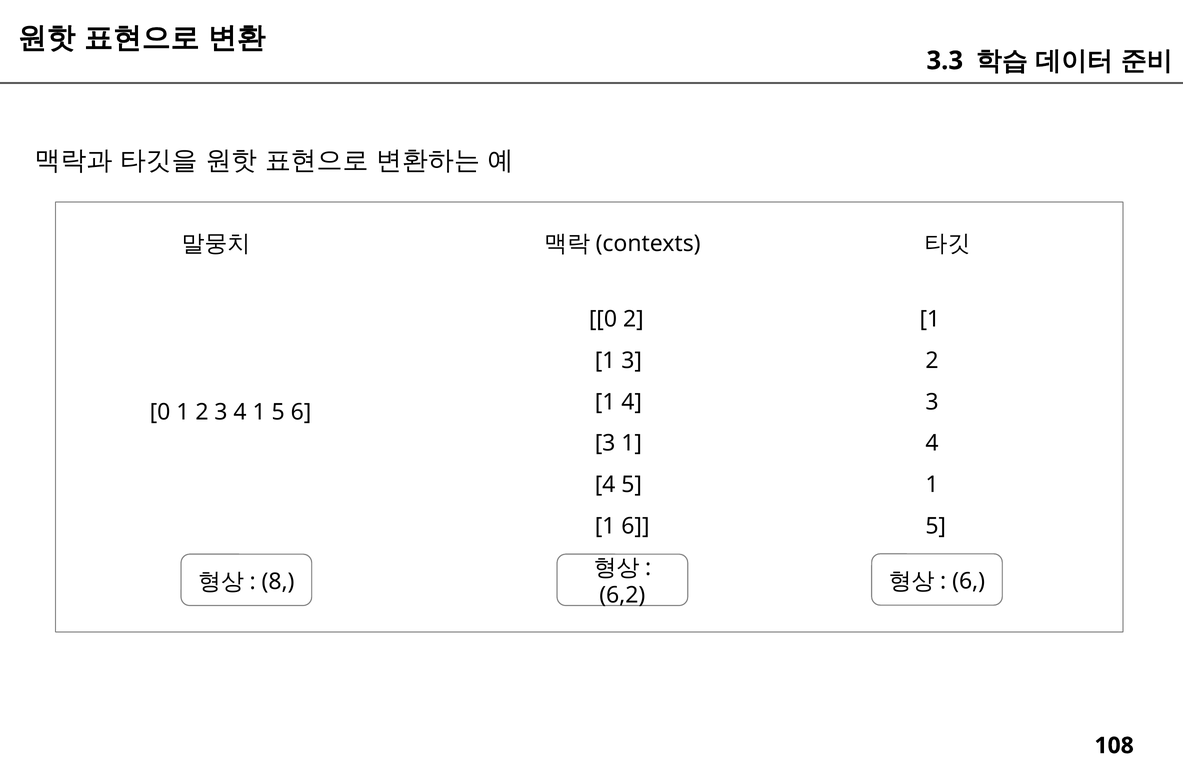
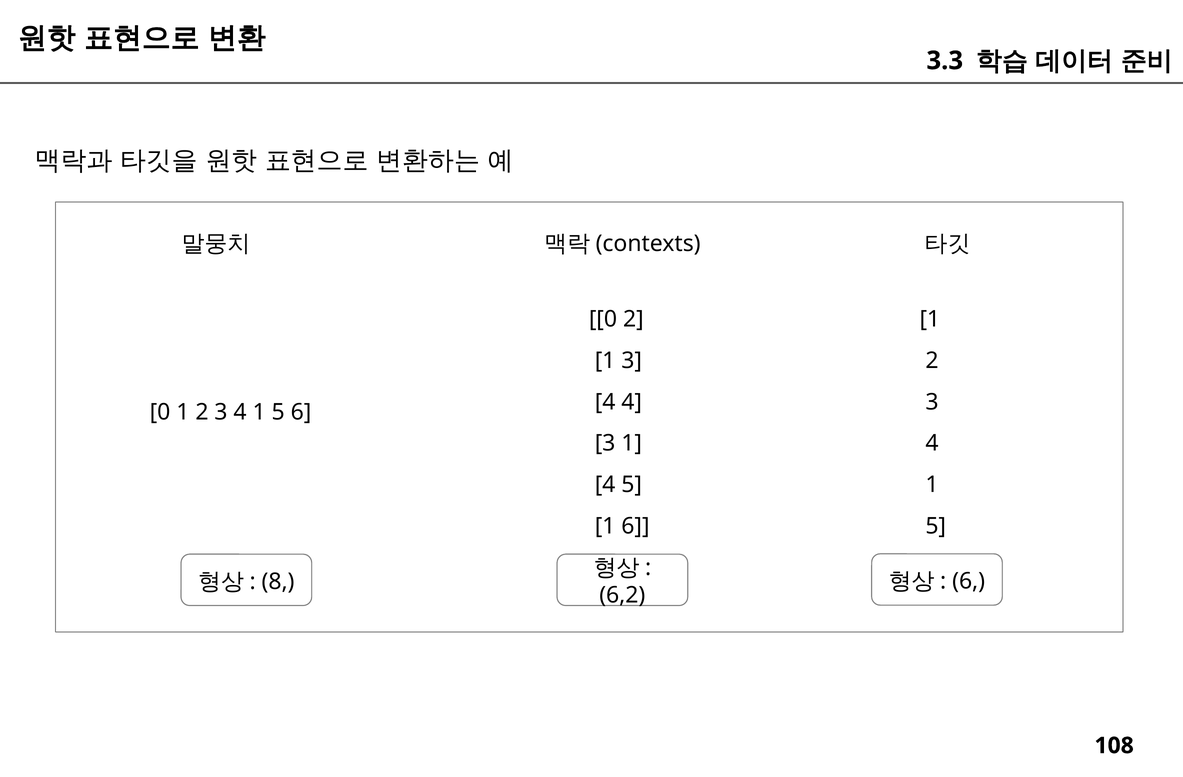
1: 1 -> 4 (605, 402)
